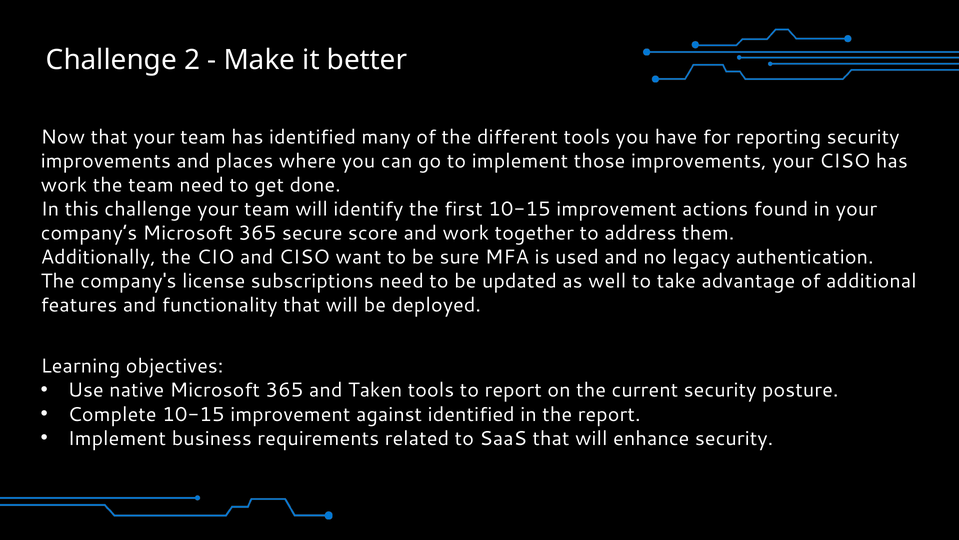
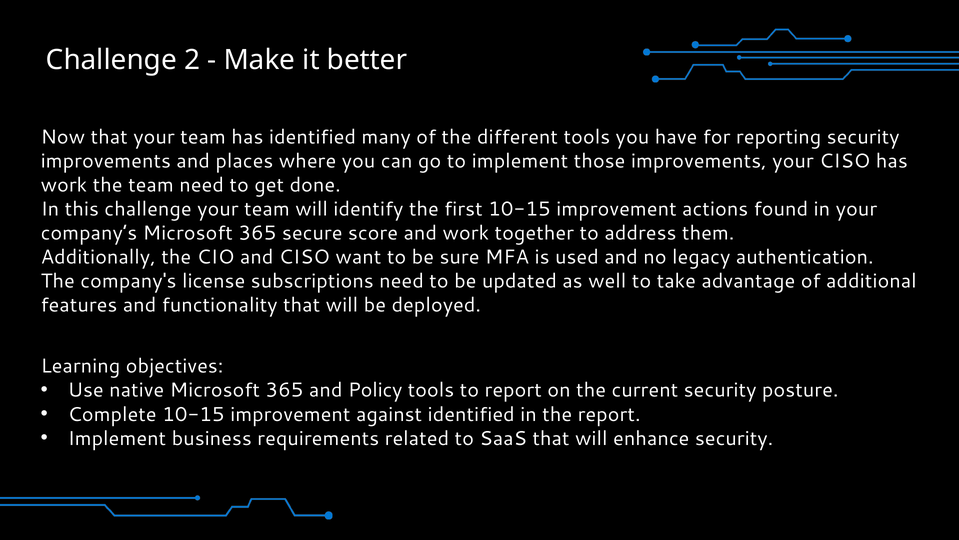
Taken: Taken -> Policy (375, 390)
